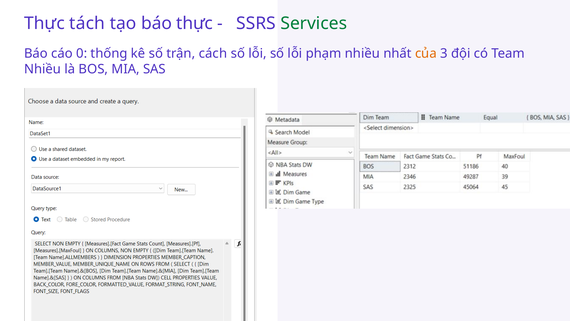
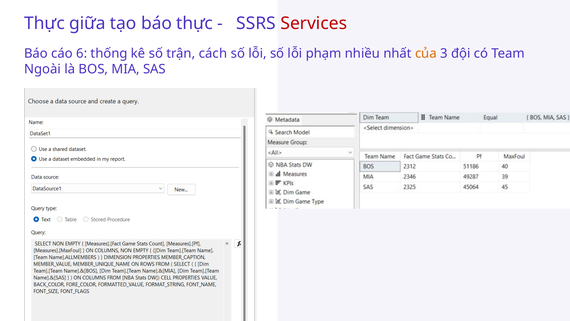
tách: tách -> giữa (87, 23)
Services colour: green -> red (314, 23)
0: 0 -> 6 (82, 53)
Nhiều: Nhiều -> Ngoài (43, 69)
